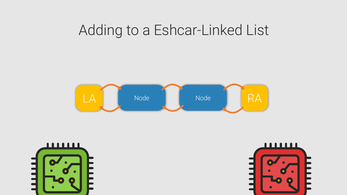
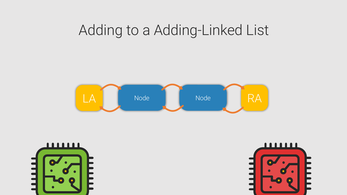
Eshcar-Linked: Eshcar-Linked -> Adding-Linked (198, 30)
